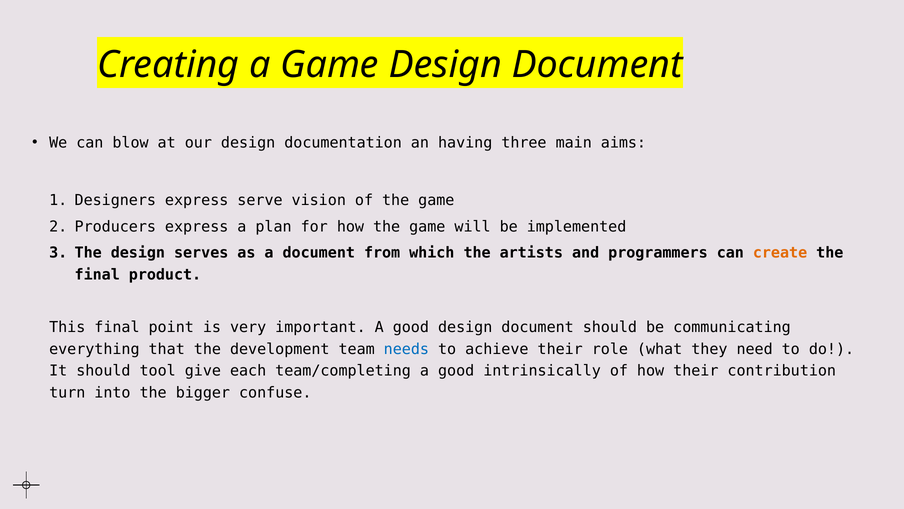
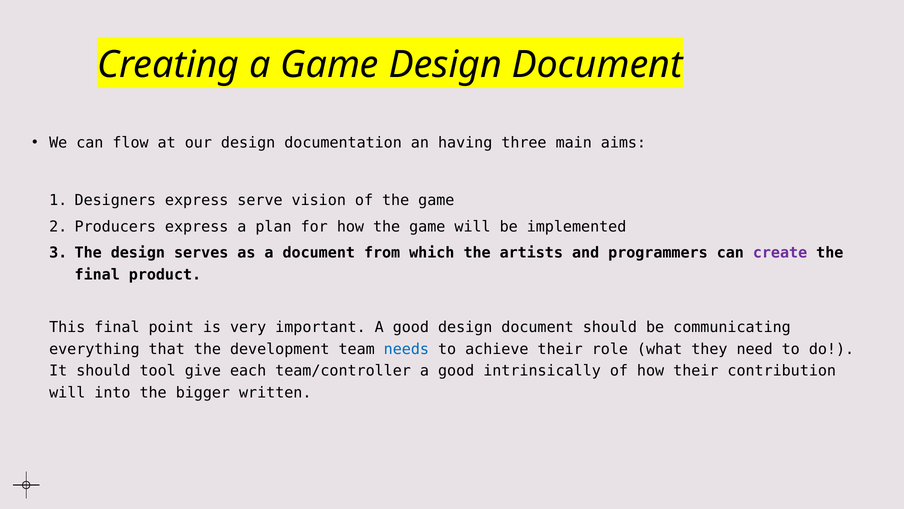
blow: blow -> flow (131, 143)
create colour: orange -> purple (780, 253)
team/completing: team/completing -> team/controller (343, 371)
turn: turn -> will (67, 392)
confuse: confuse -> written (275, 392)
